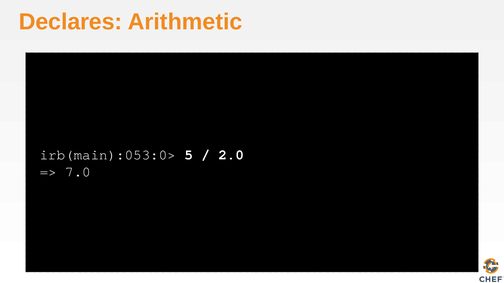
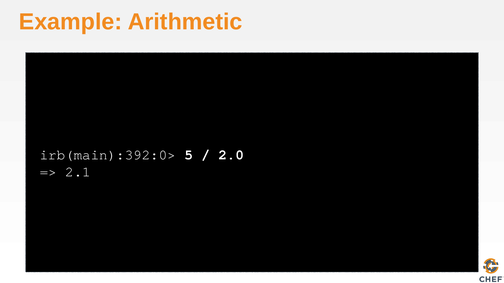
Declares: Declares -> Example (71, 22)
irb(main):053:0>: irb(main):053:0> -> irb(main):392:0> (108, 155)
7.0: 7.0 -> 2.1 (78, 172)
